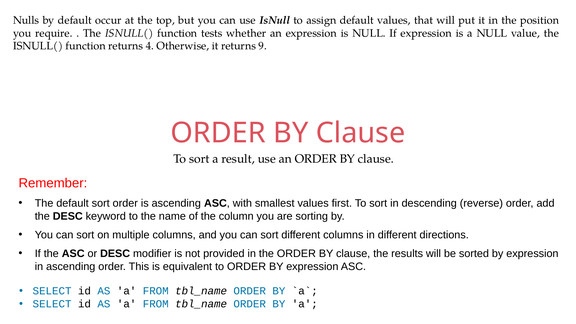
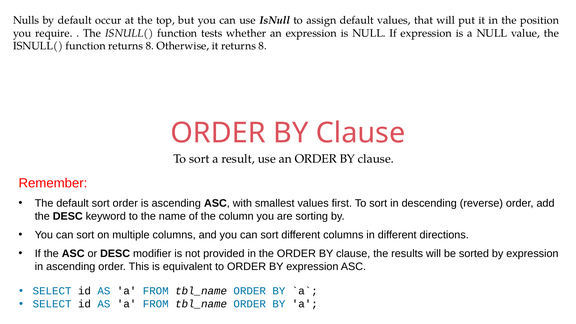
function returns 4: 4 -> 8 (150, 46)
it returns 9: 9 -> 8 (263, 46)
